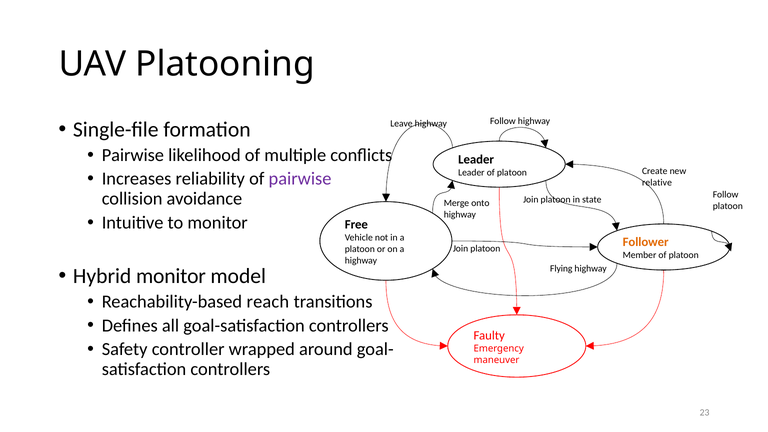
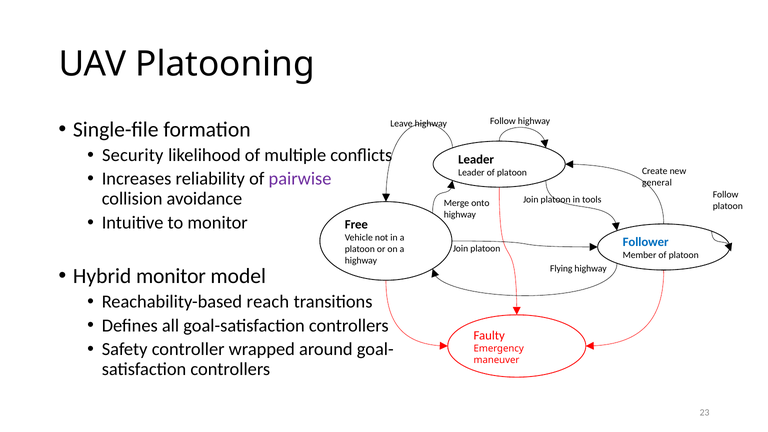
Pairwise: Pairwise -> Security (133, 155)
relative: relative -> general (657, 182)
state: state -> tools (592, 200)
Follower colour: orange -> blue (646, 242)
